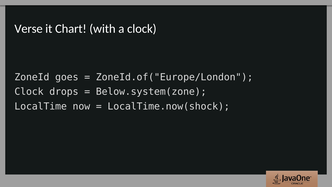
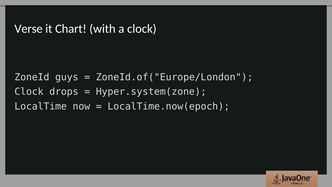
goes: goes -> guys (67, 77)
Below.system(zone: Below.system(zone -> Hyper.system(zone (151, 92)
LocalTime.now(shock: LocalTime.now(shock -> LocalTime.now(epoch (169, 106)
